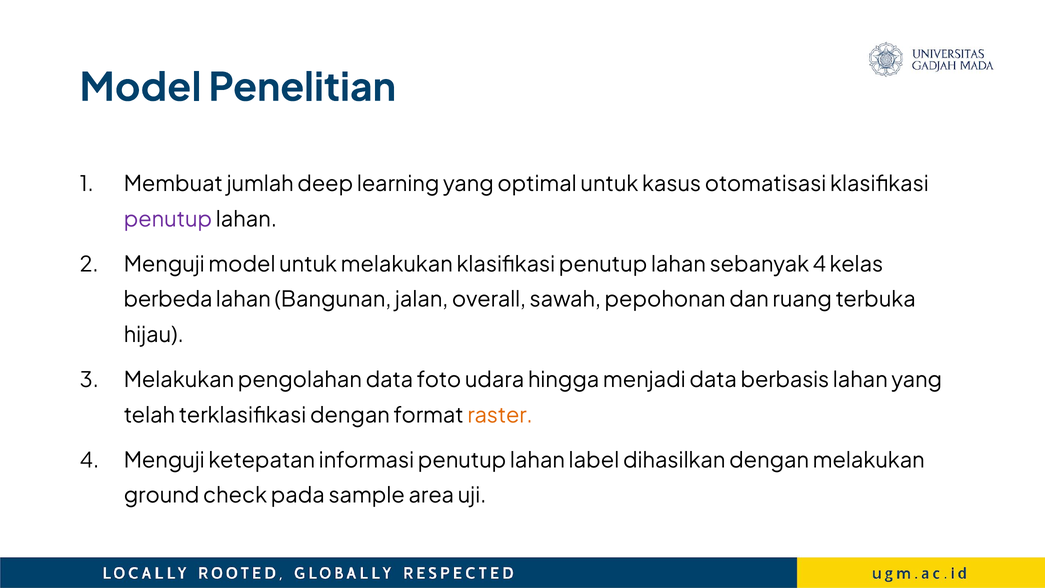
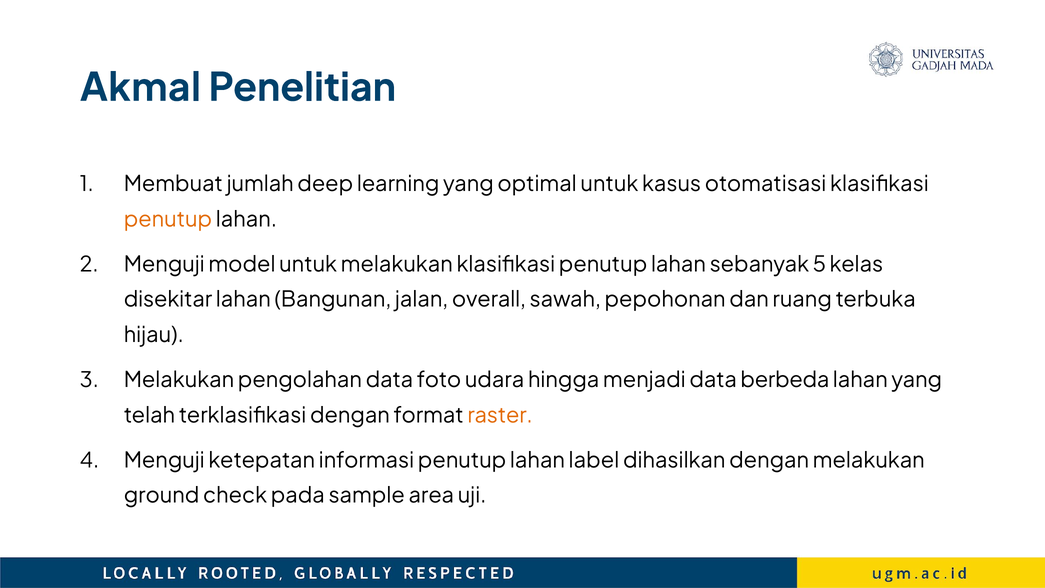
Model: Model -> Akmal (140, 88)
penutup colour: purple -> orange (168, 219)
sebanyak 4: 4 -> 5 (819, 264)
berbeda: berbeda -> disekitar (168, 300)
berbasis: berbasis -> berbeda (785, 380)
